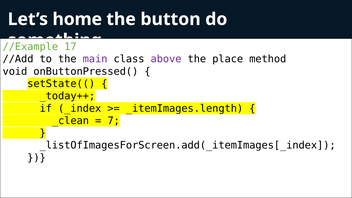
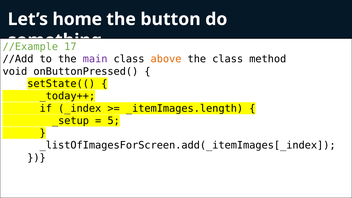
above colour: purple -> orange (166, 59)
the place: place -> class (228, 59)
_clean: _clean -> _setup (70, 121)
7: 7 -> 5 (114, 121)
